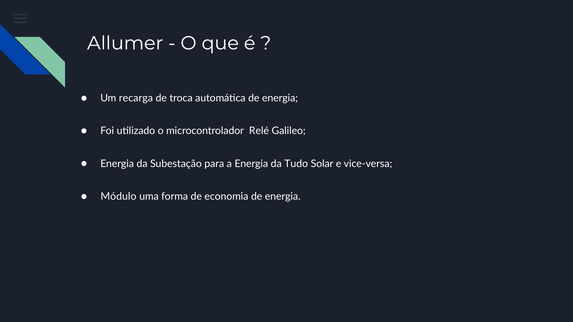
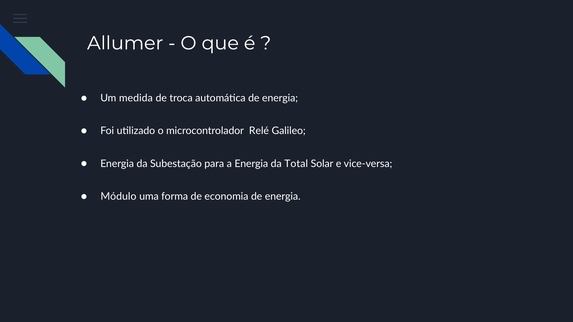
recarga: recarga -> medida (136, 98)
Tudo: Tudo -> Total (296, 164)
